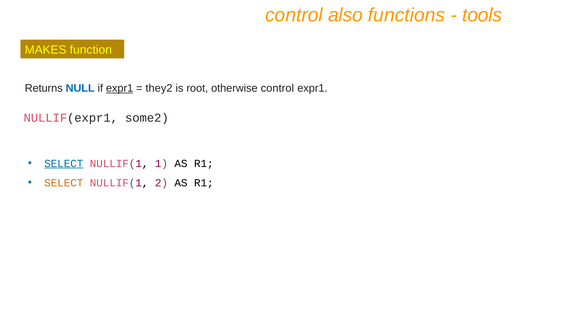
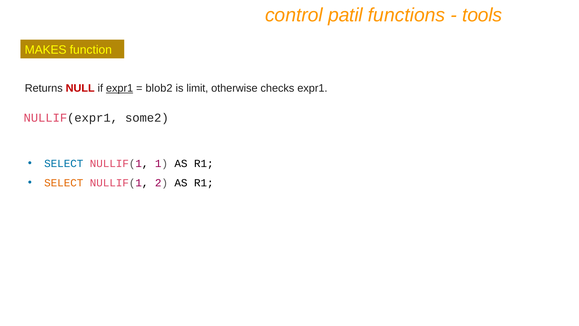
also: also -> patil (346, 15)
NULL colour: blue -> red (80, 88)
they2: they2 -> blob2 (159, 88)
root: root -> limit (197, 88)
otherwise control: control -> checks (277, 88)
SELECT underline: present -> none (64, 163)
